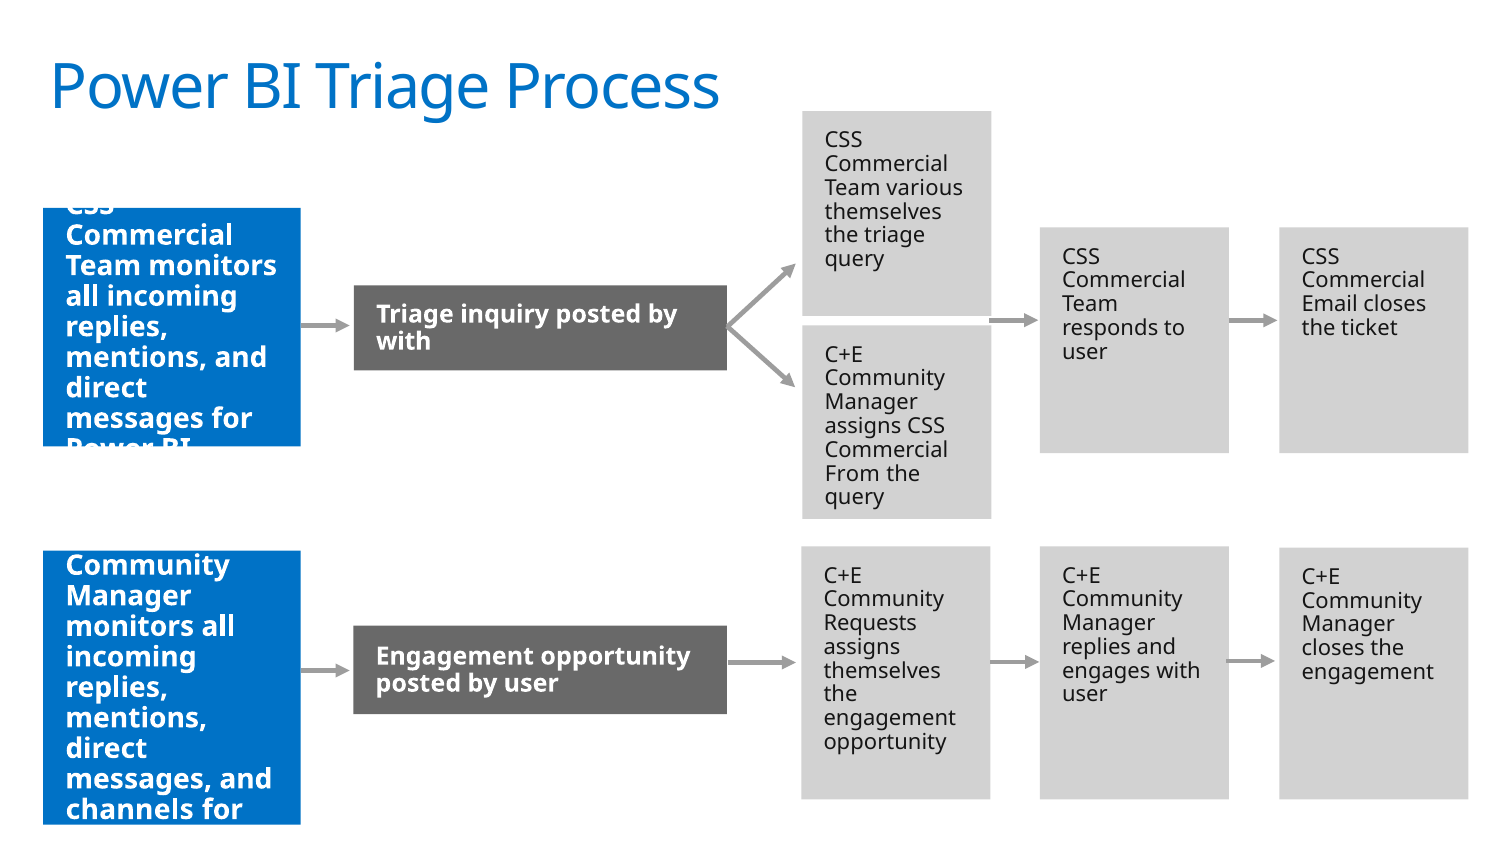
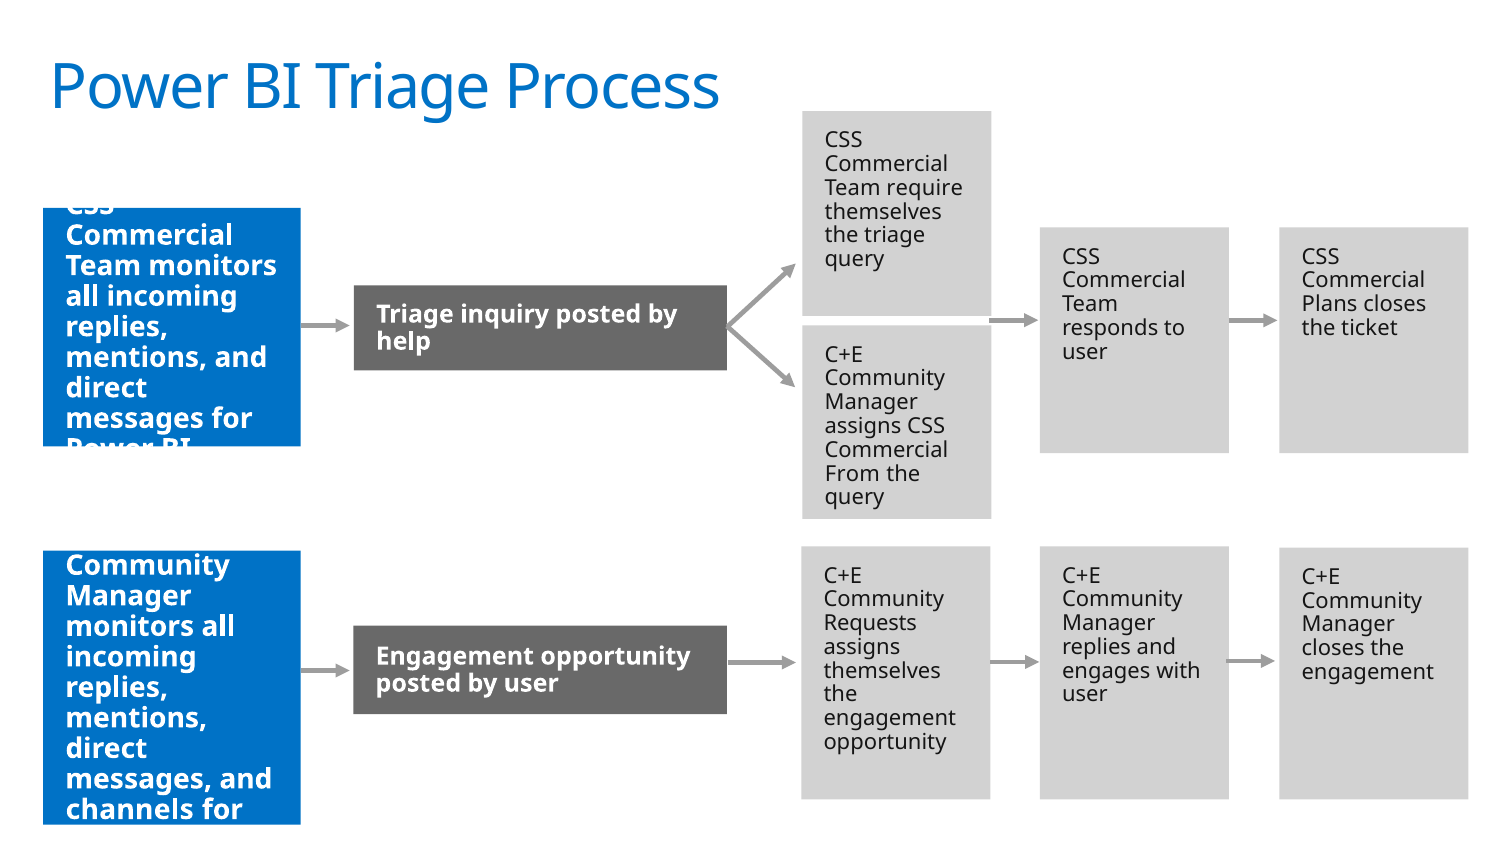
various: various -> require (925, 188)
Email: Email -> Plans (1330, 305)
with: with -> help (404, 341)
